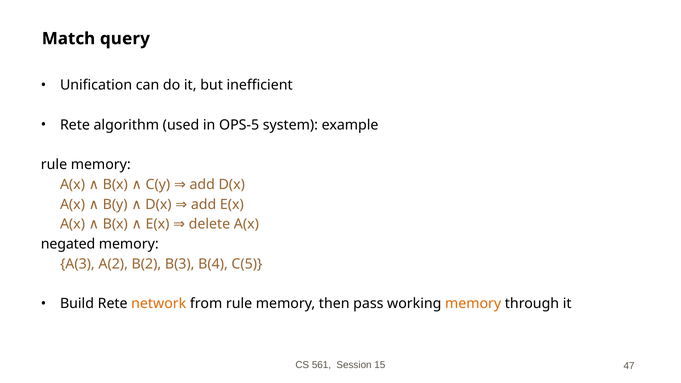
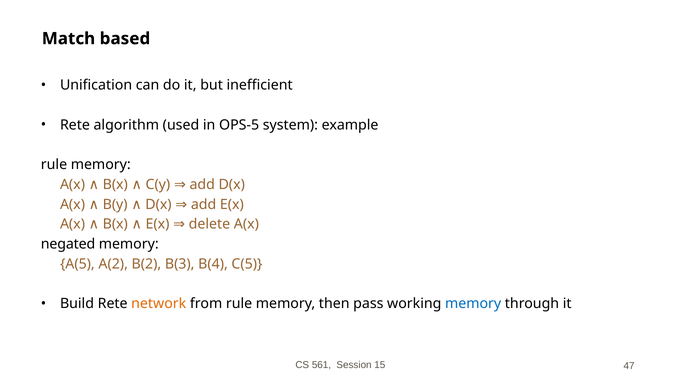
query: query -> based (125, 39)
A(3: A(3 -> A(5 (77, 264)
memory colour: orange -> blue (473, 304)
